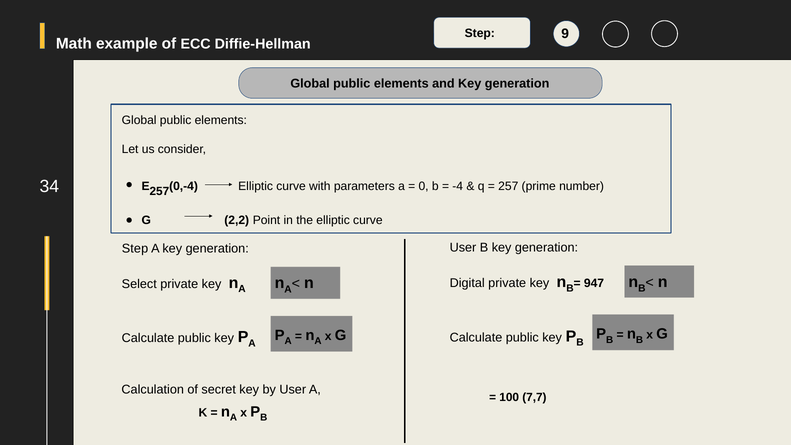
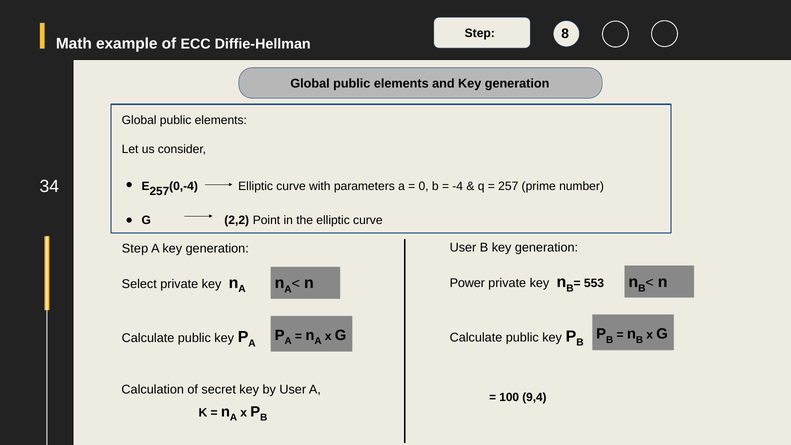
9: 9 -> 8 (565, 34)
Digital: Digital -> Power (467, 283)
947: 947 -> 553 (594, 283)
7,7: 7,7 -> 9,4 (534, 397)
